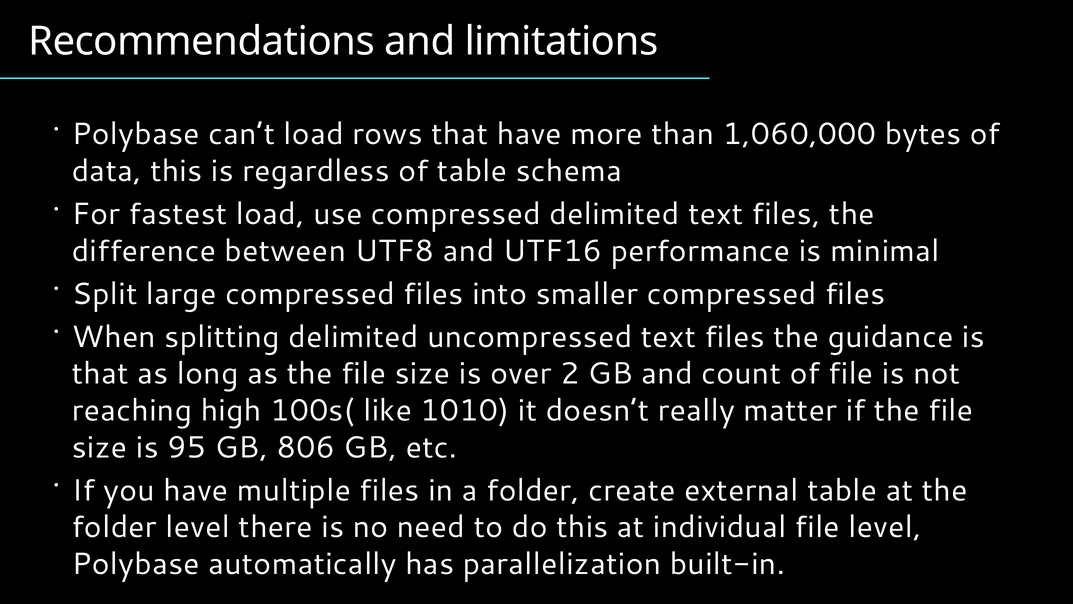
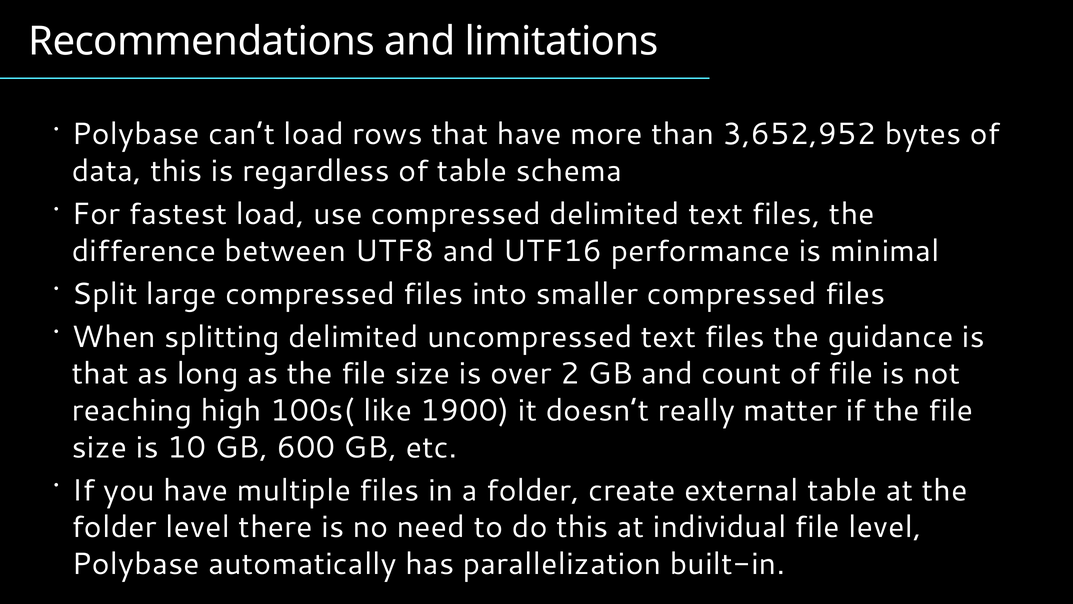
1,060,000: 1,060,000 -> 3,652,952 (799, 134)
1010: 1010 -> 1900 (465, 410)
95: 95 -> 10 (187, 447)
806: 806 -> 600 (306, 447)
